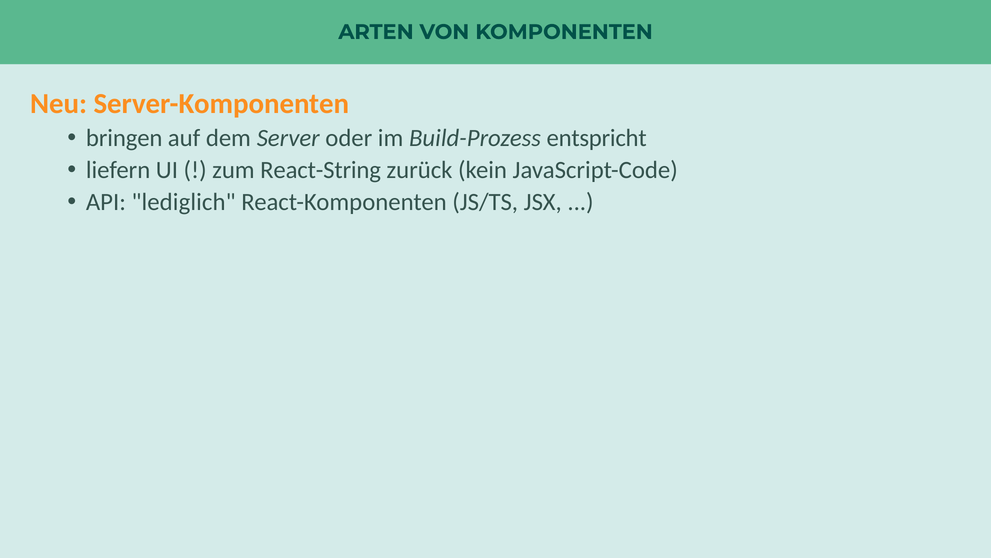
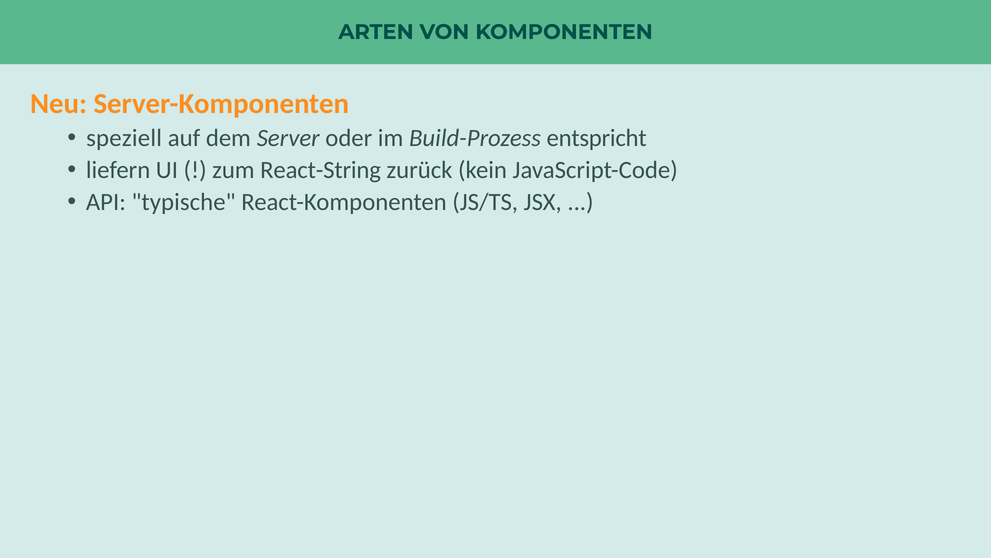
bringen: bringen -> speziell (124, 138)
lediglich: lediglich -> typische (184, 202)
